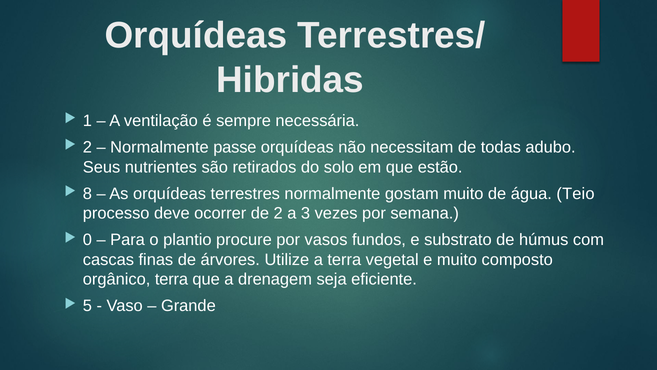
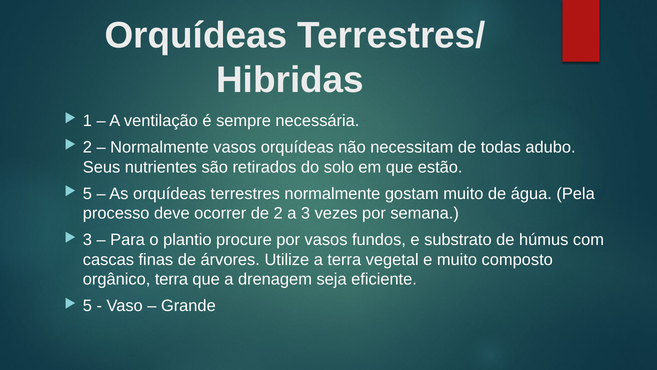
Normalmente passe: passe -> vasos (235, 147)
8: 8 -> 5 (87, 193)
Teio: Teio -> Pela (576, 193)
0: 0 -> 3 (87, 240)
